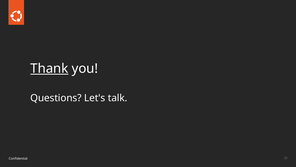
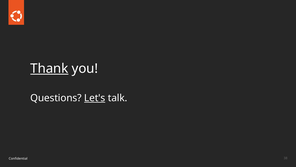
Let's underline: none -> present (95, 98)
